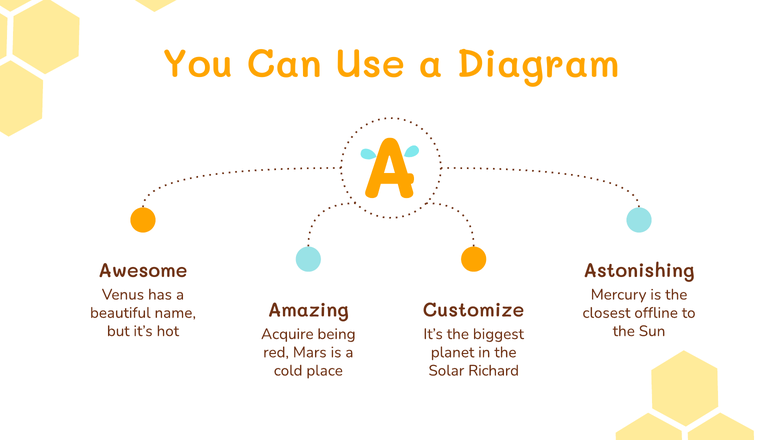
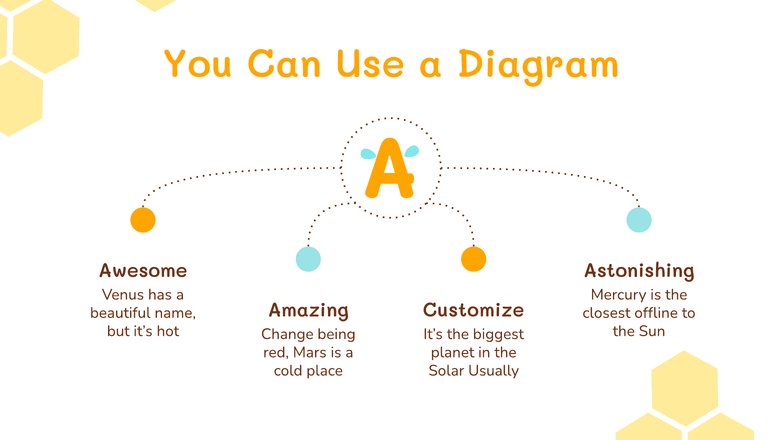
Acquire: Acquire -> Change (287, 334)
Richard: Richard -> Usually (494, 370)
